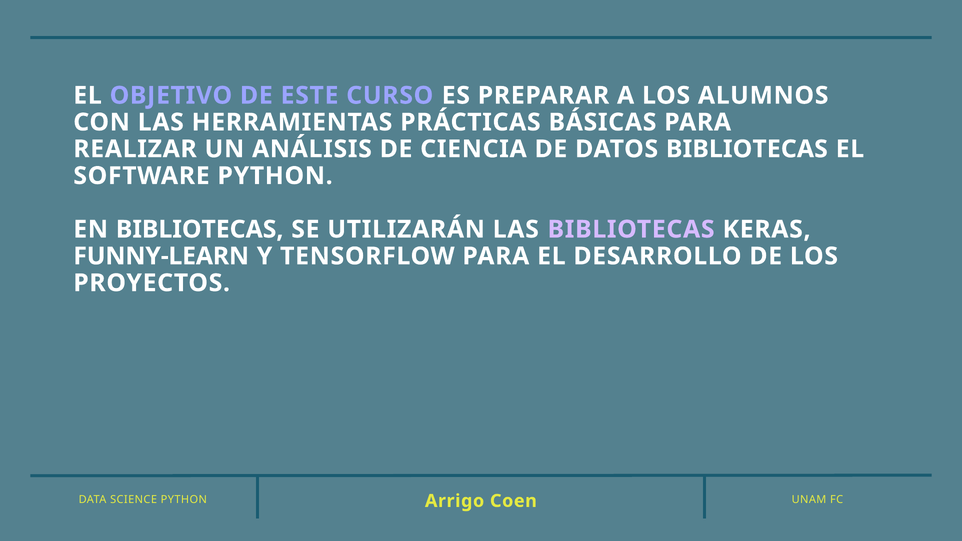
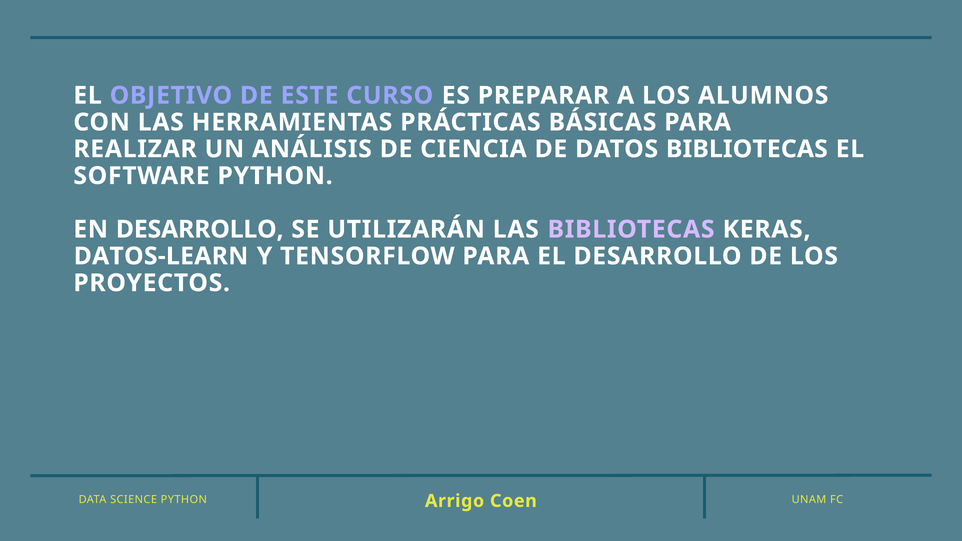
EN BIBLIOTECAS: BIBLIOTECAS -> DESARROLLO (200, 229)
FUNNY-LEARN: FUNNY-LEARN -> DATOS-LEARN (161, 256)
